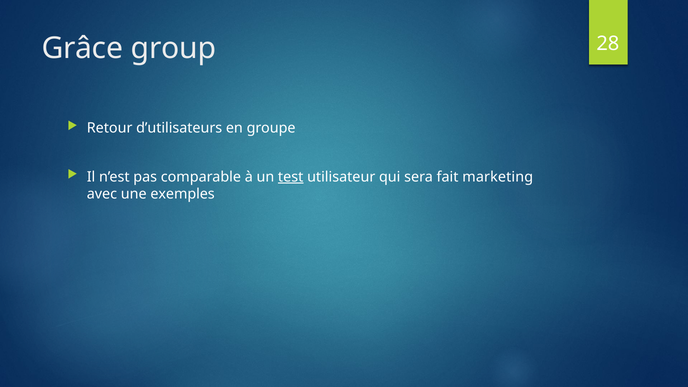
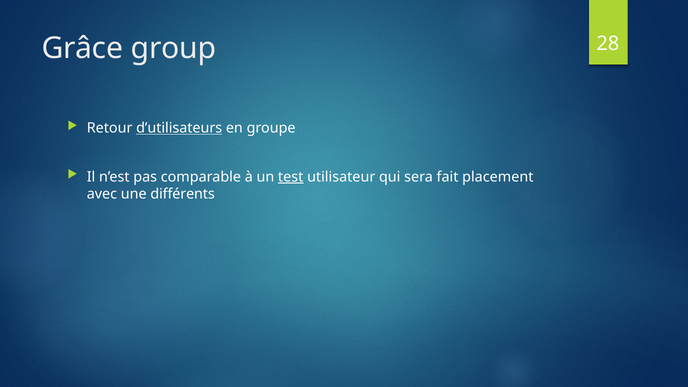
d’utilisateurs underline: none -> present (179, 128)
marketing: marketing -> placement (498, 177)
exemples: exemples -> différents (183, 194)
